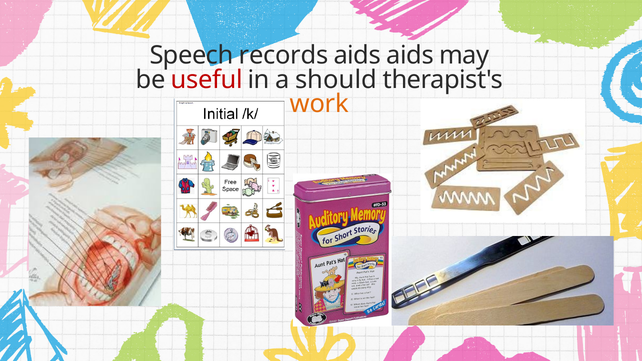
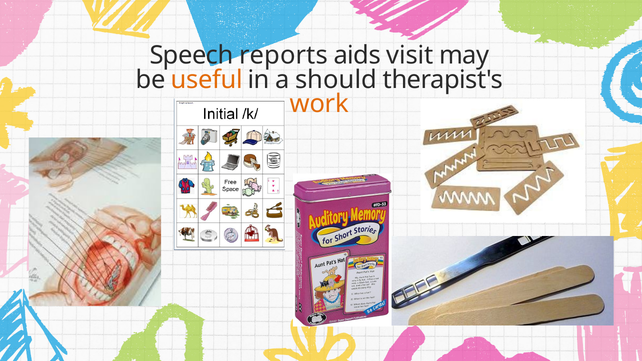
records: records -> reports (283, 55)
aids aids: aids -> visit (410, 55)
useful colour: red -> orange (207, 80)
